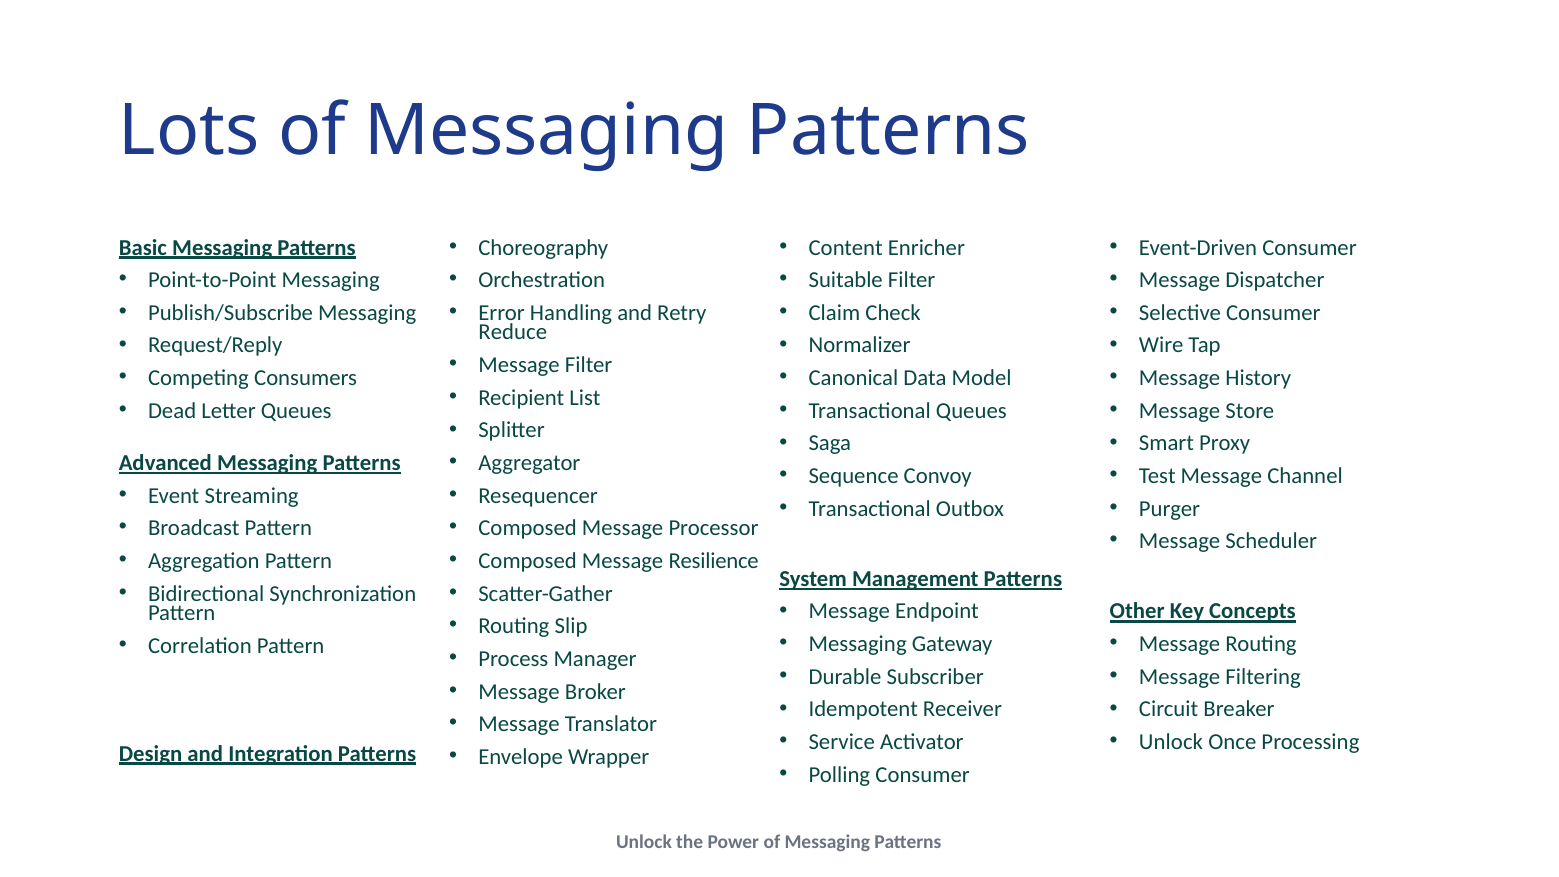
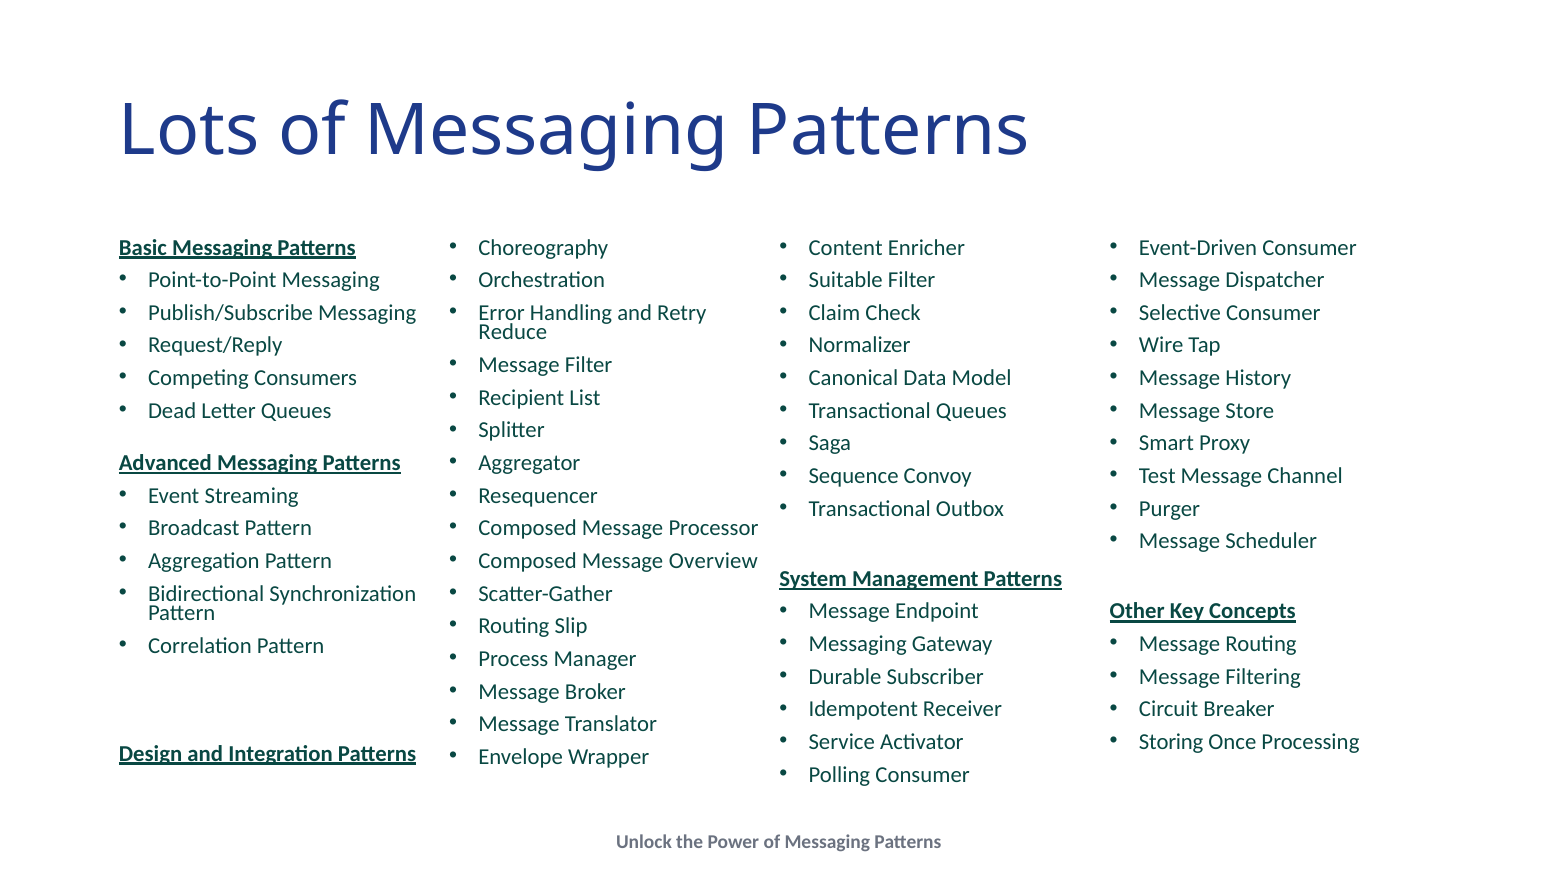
Resilience: Resilience -> Overview (713, 561)
Unlock: Unlock -> Storing (1171, 742)
